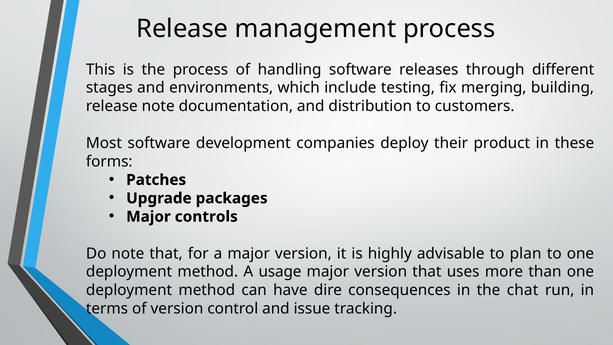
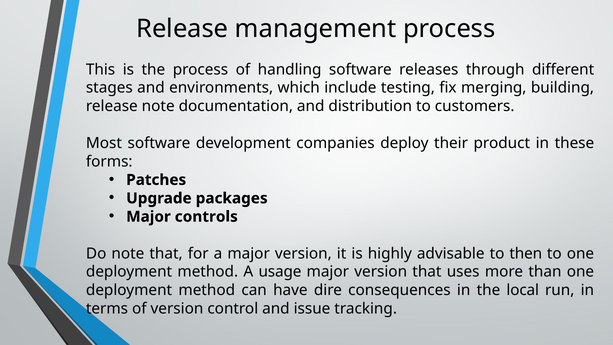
plan: plan -> then (526, 253)
chat: chat -> local (523, 290)
